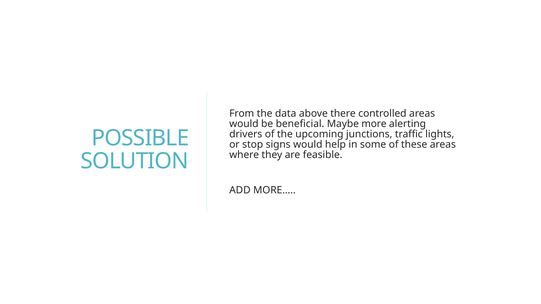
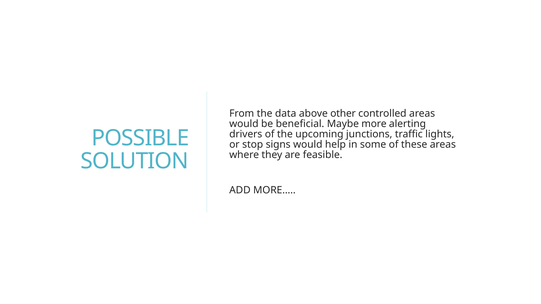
there: there -> other (343, 114)
